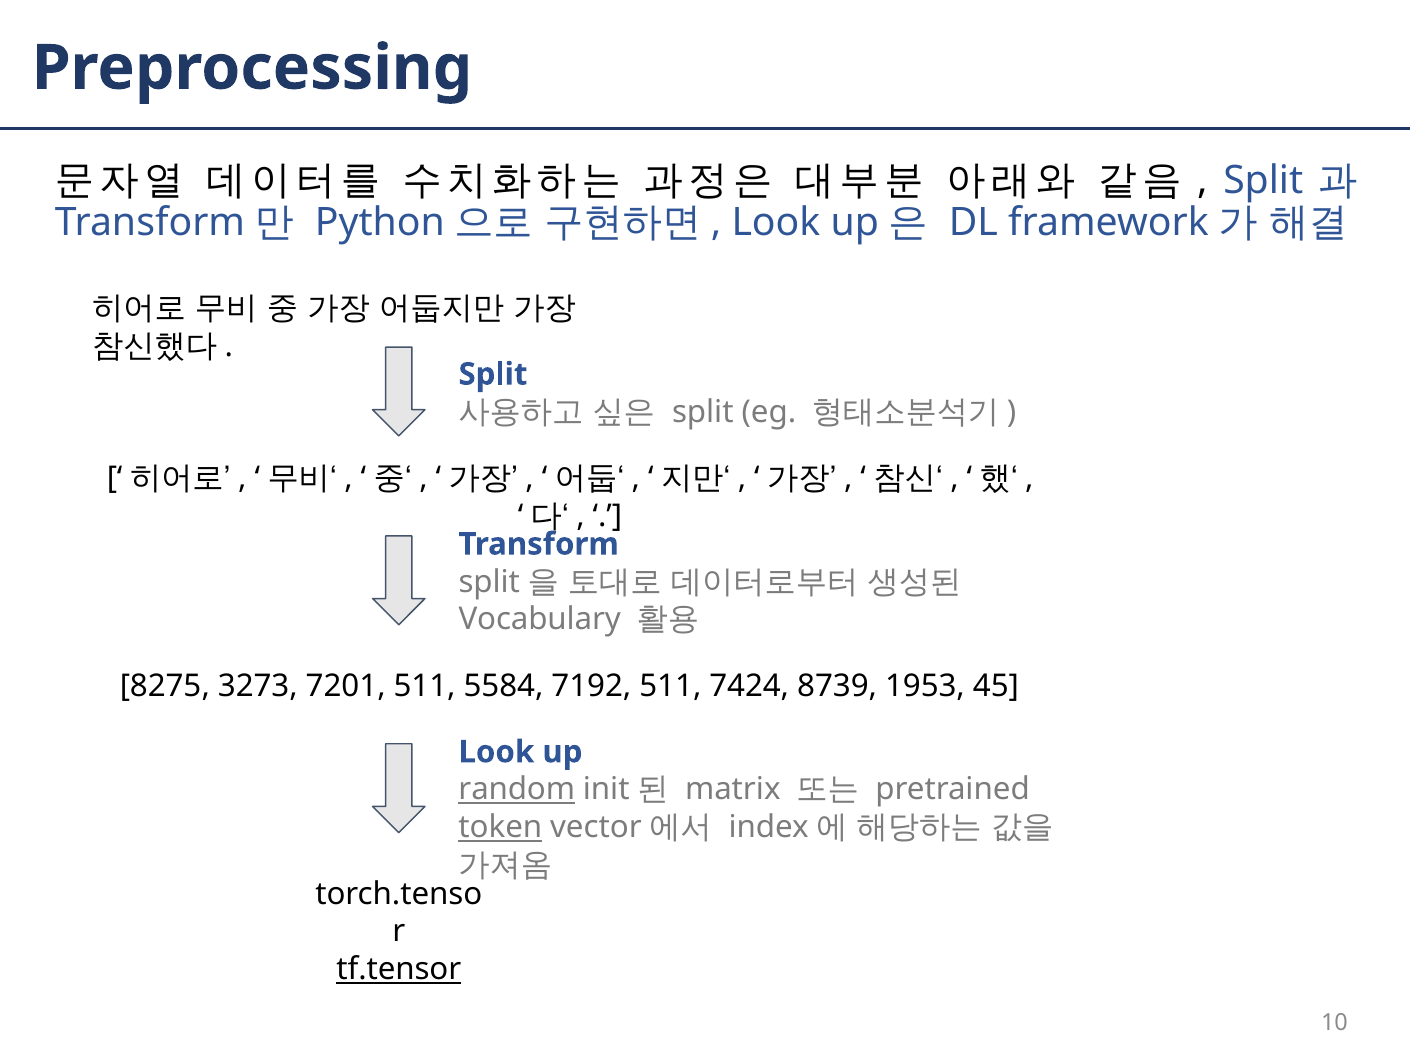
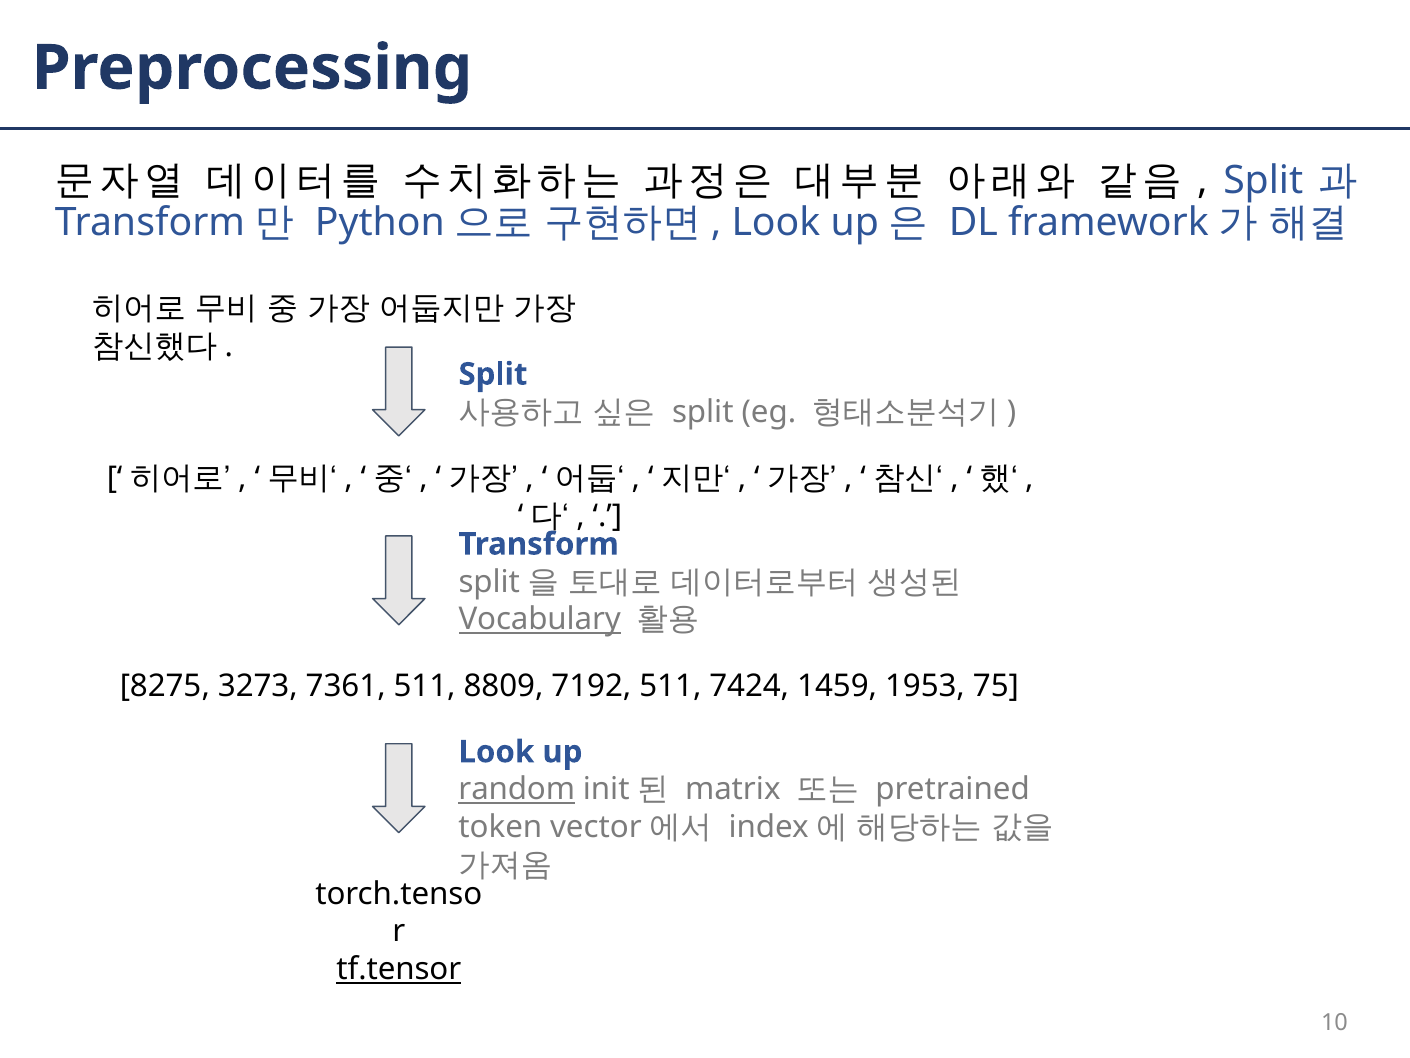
Vocabulary underline: none -> present (540, 619)
7201: 7201 -> 7361 (346, 686)
5584: 5584 -> 8809 (504, 686)
8739: 8739 -> 1459 (837, 686)
45: 45 -> 75 (996, 686)
token underline: present -> none (500, 827)
